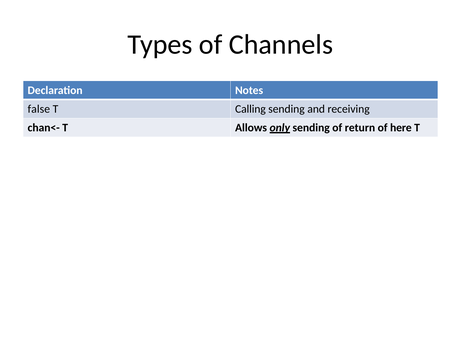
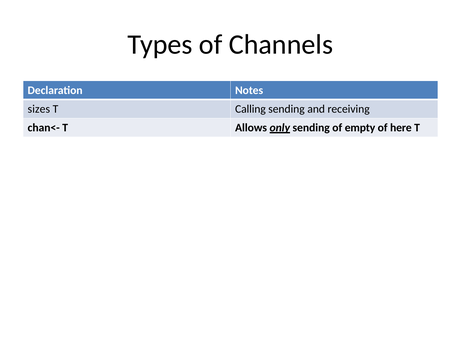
false: false -> sizes (39, 109)
return: return -> empty (360, 128)
